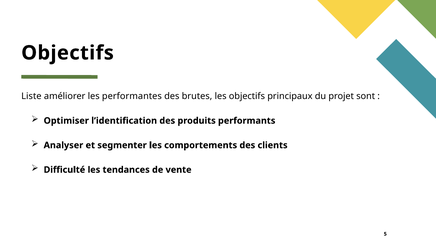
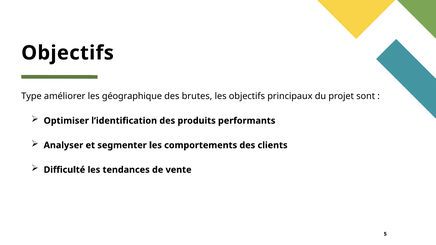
Liste: Liste -> Type (31, 96)
performantes: performantes -> géographique (132, 96)
